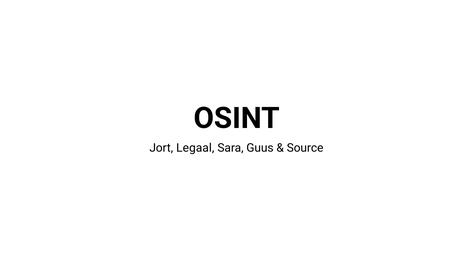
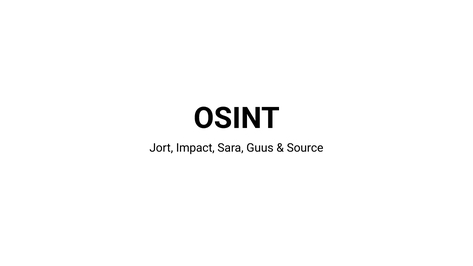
Legaal: Legaal -> Impact (195, 148)
